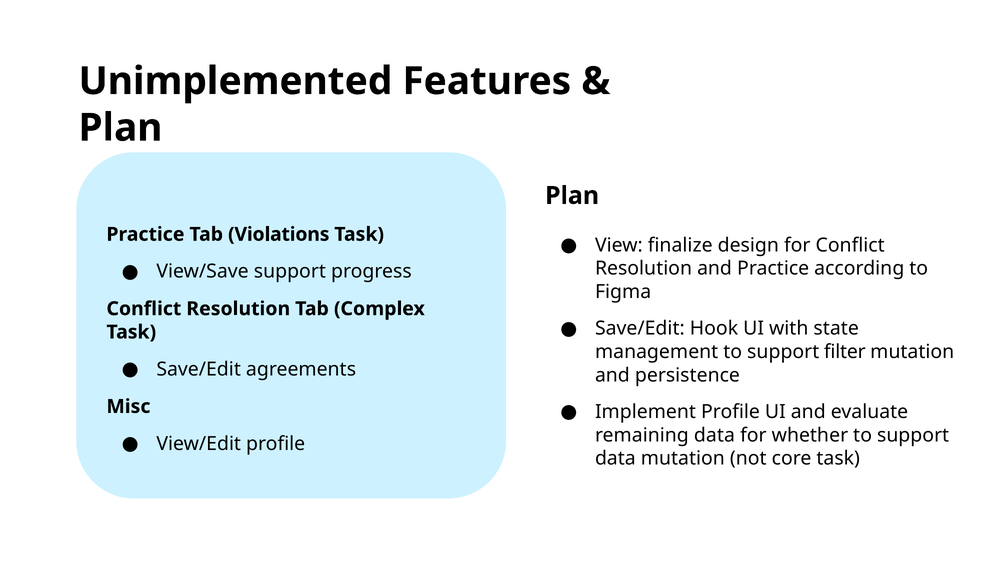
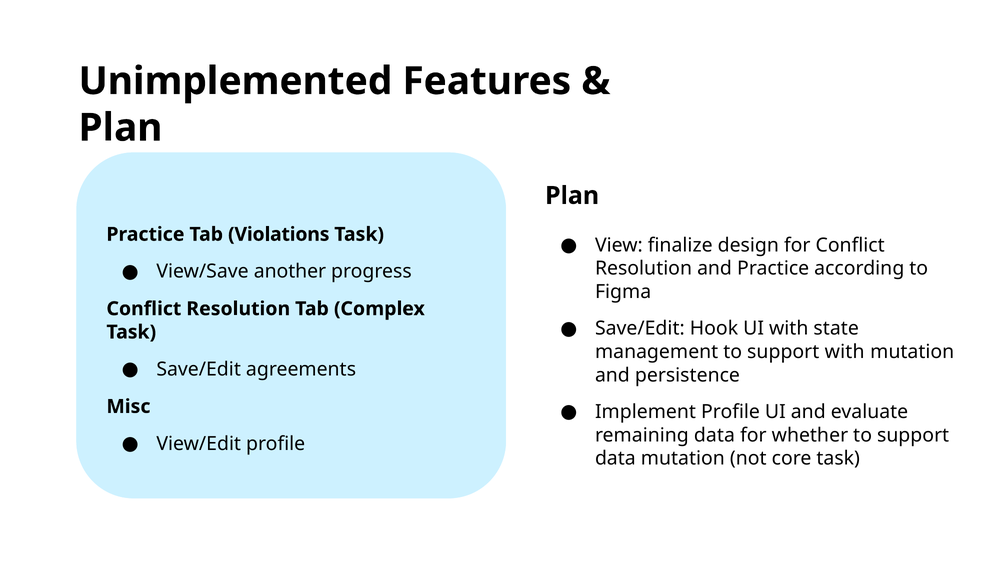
View/Save support: support -> another (290, 272)
support filter: filter -> with (845, 352)
